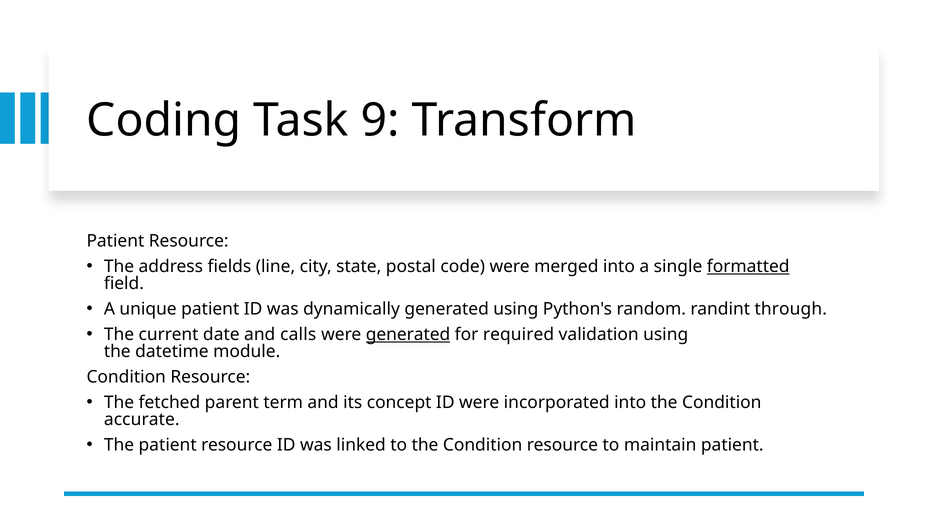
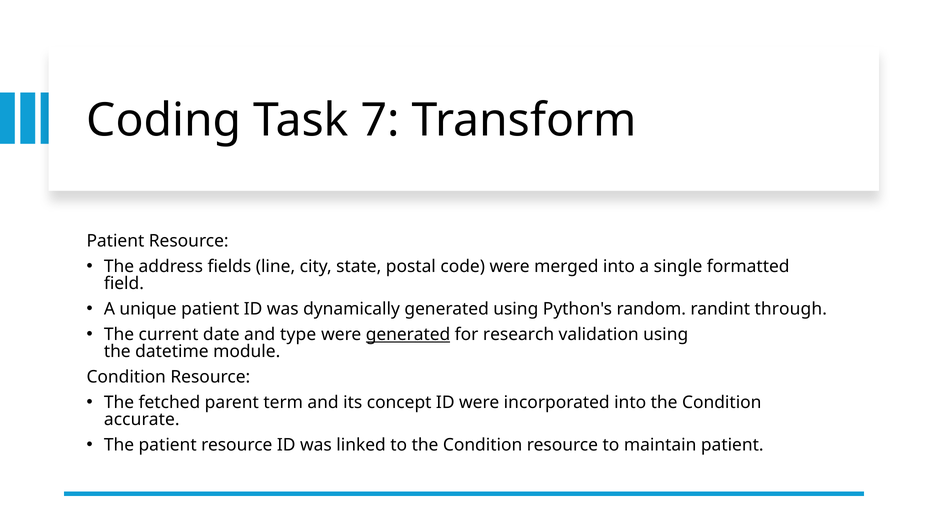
9: 9 -> 7 (380, 121)
formatted underline: present -> none (748, 267)
calls: calls -> type (298, 335)
required: required -> research (519, 335)
